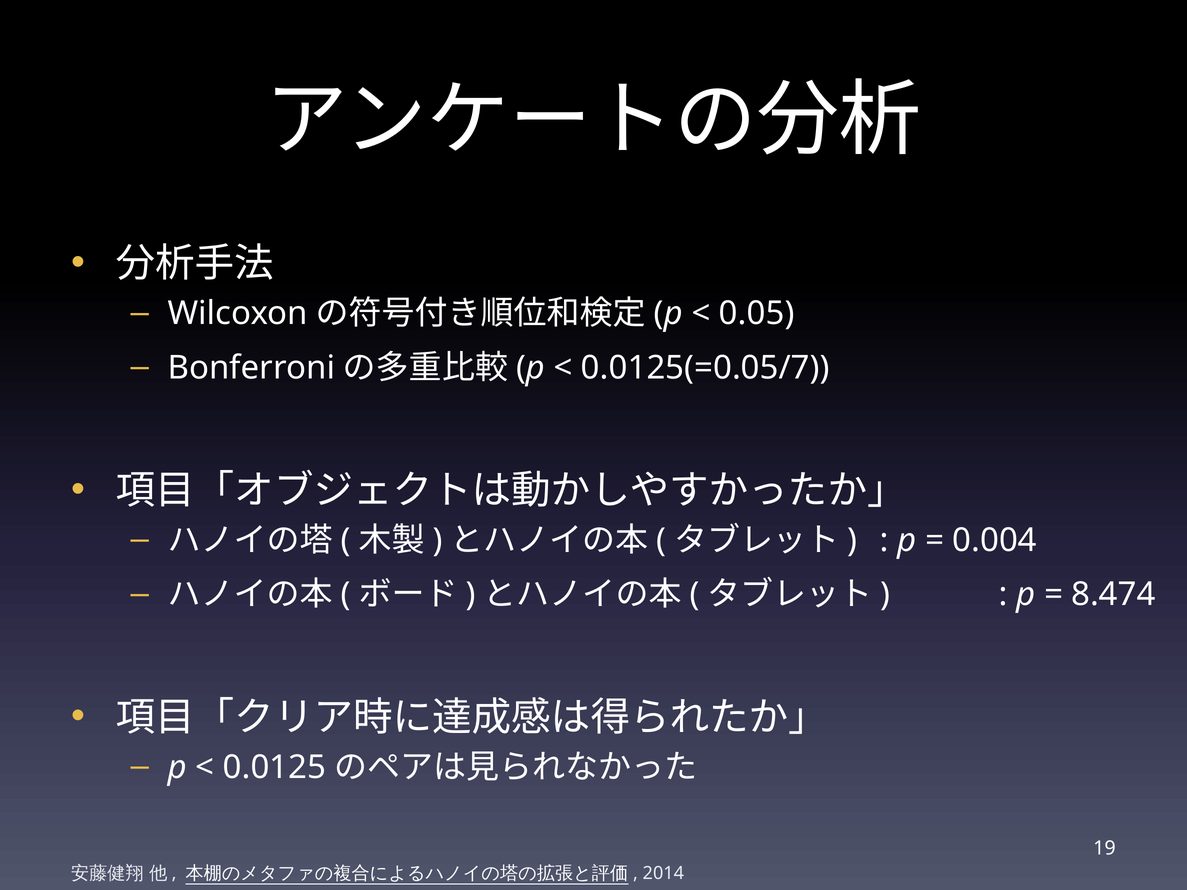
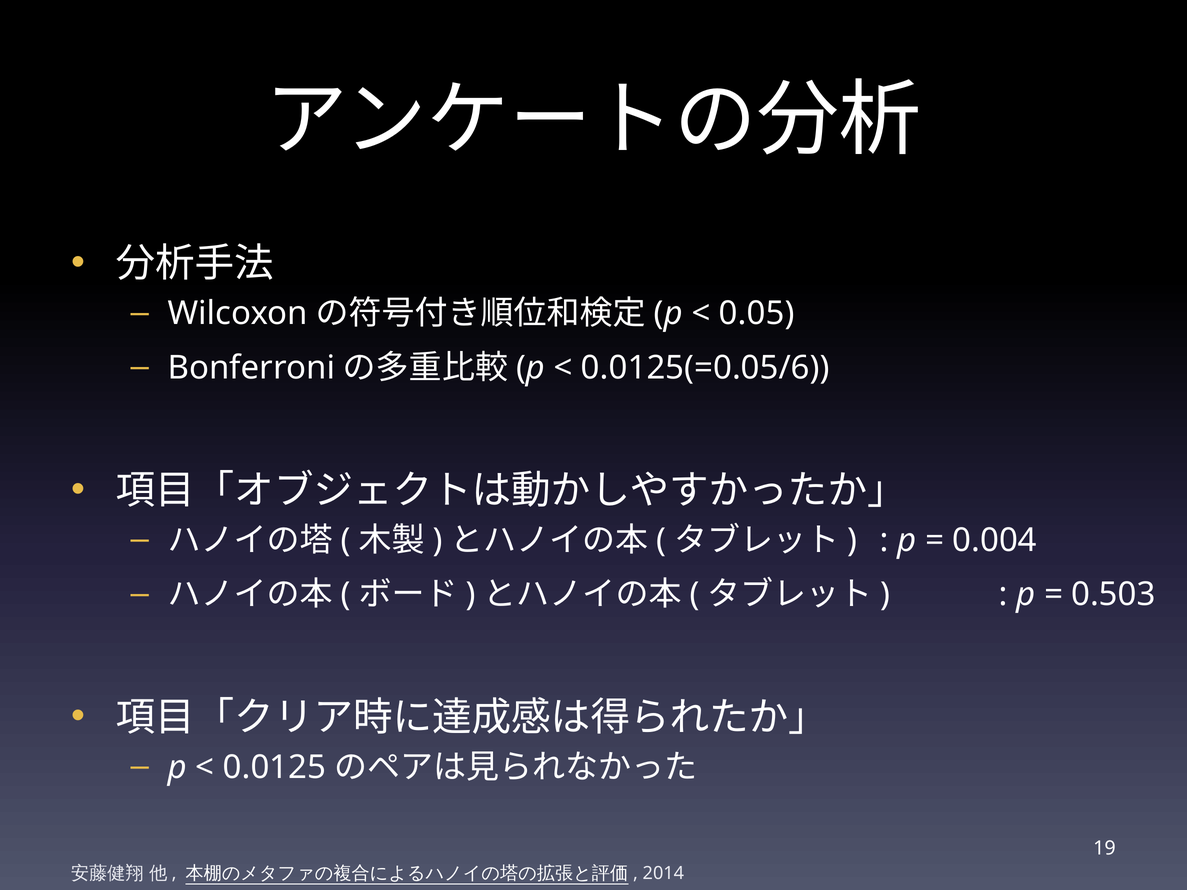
0.0125(=0.05/7: 0.0125(=0.05/7 -> 0.0125(=0.05/6 (705, 368)
8.474: 8.474 -> 0.503 (1113, 595)
